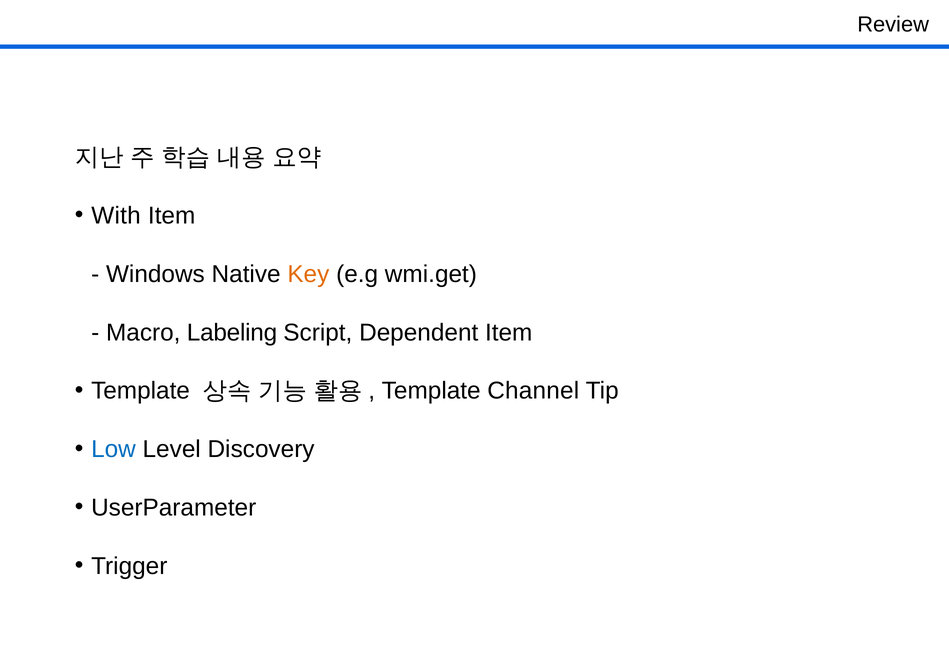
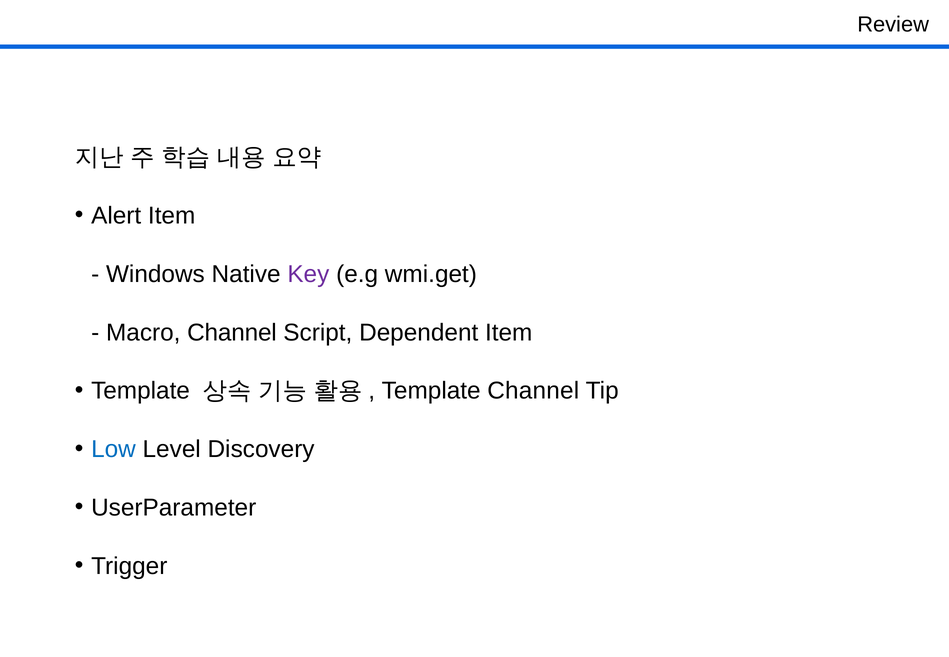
With: With -> Alert (116, 216)
Key colour: orange -> purple (308, 274)
Macro Labeling: Labeling -> Channel (232, 333)
